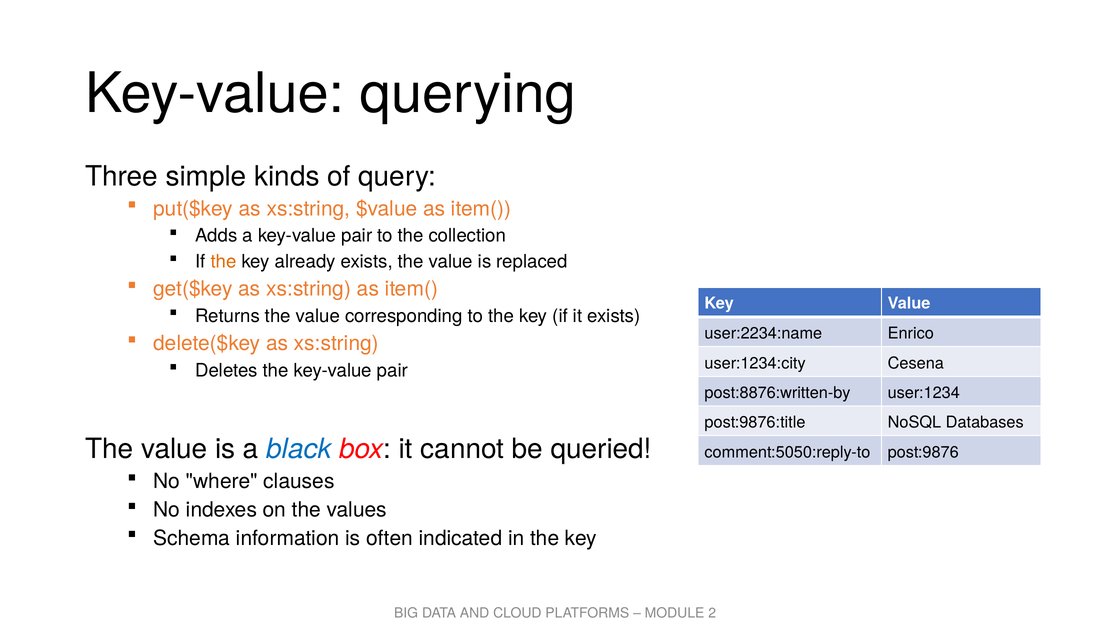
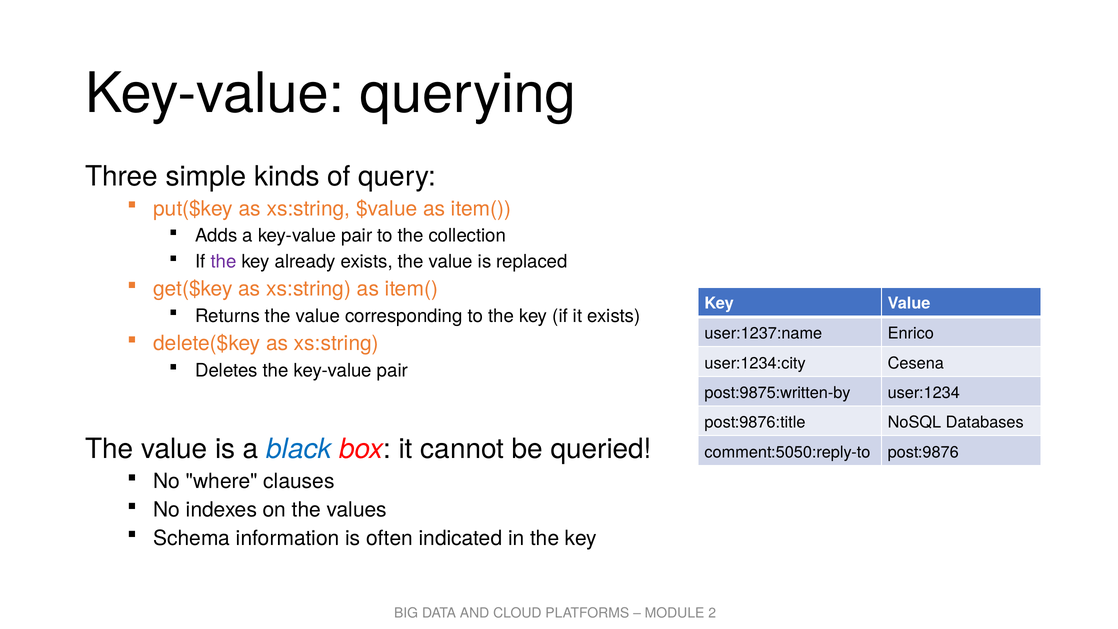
the colour: orange -> purple (224, 262)
user:2234:name: user:2234:name -> user:1237:name (763, 333)
post:8876:written-by: post:8876:written-by -> post:9875:written-by (777, 393)
